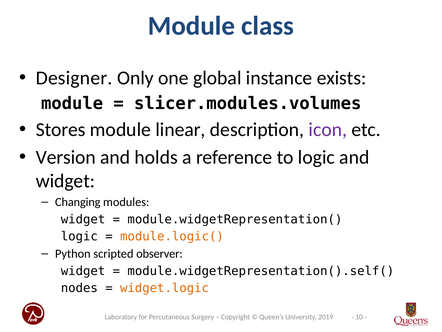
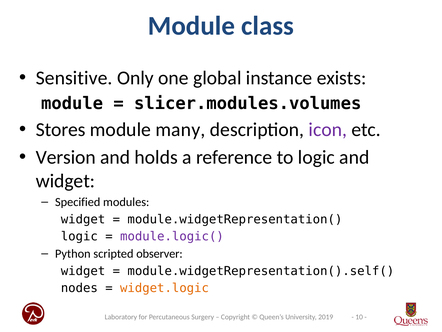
Designer: Designer -> Sensitive (74, 78)
linear: linear -> many (180, 130)
Changing: Changing -> Specified (78, 202)
module.logic( colour: orange -> purple (172, 236)
